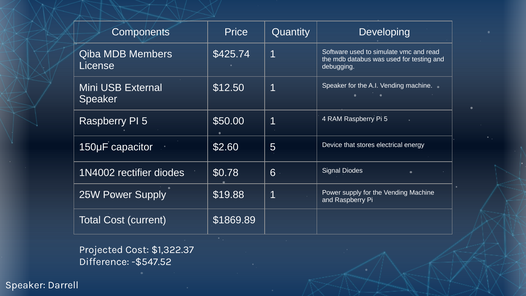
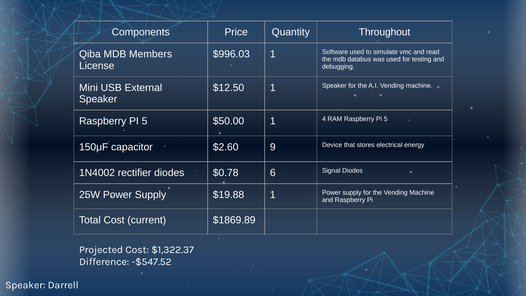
Developing: Developing -> Throughout (384, 32)
$425.74: $425.74 -> $996.03 (231, 54)
$2.60 5: 5 -> 9 (273, 147)
